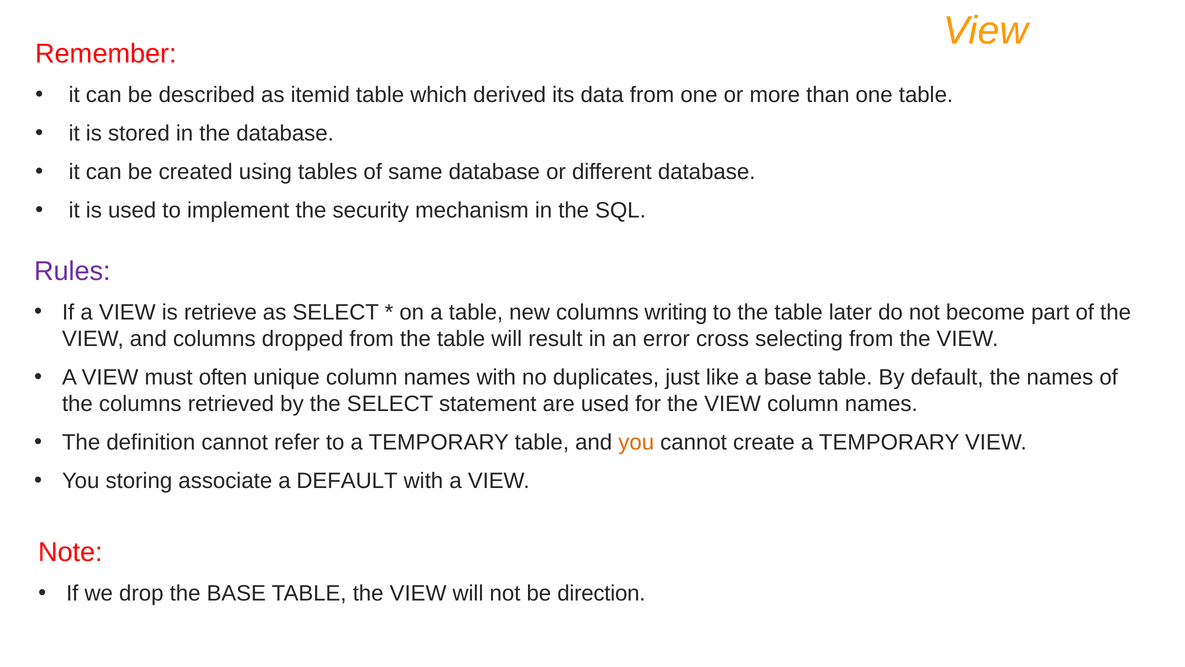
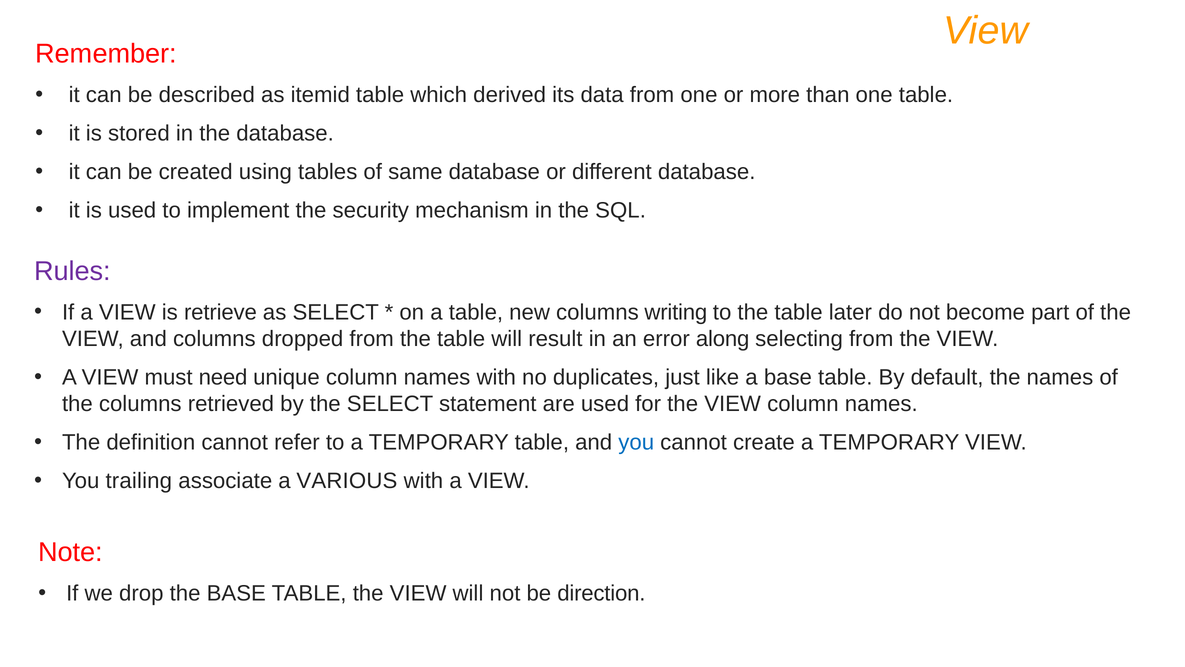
cross: cross -> along (723, 339)
often: often -> need (223, 377)
you colour: orange -> blue (636, 442)
storing: storing -> trailing (139, 481)
a DEFAULT: DEFAULT -> VARIOUS (347, 481)
